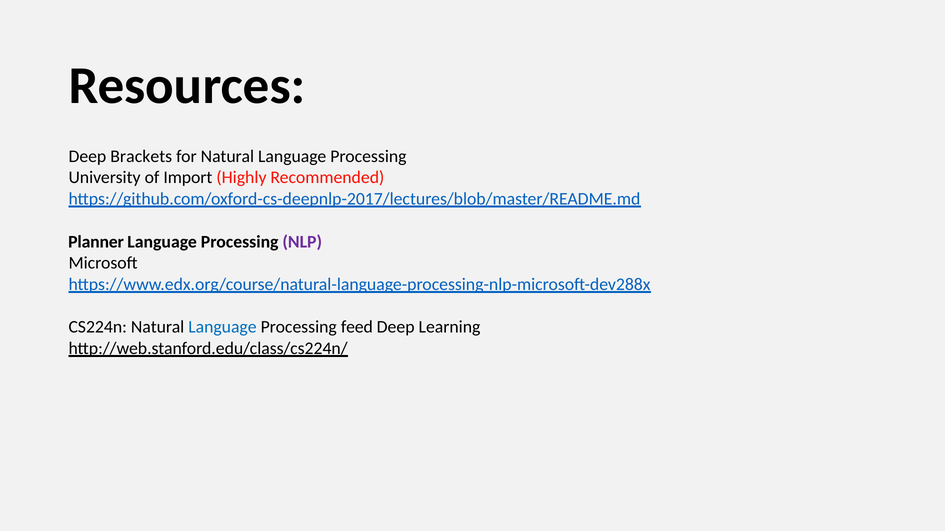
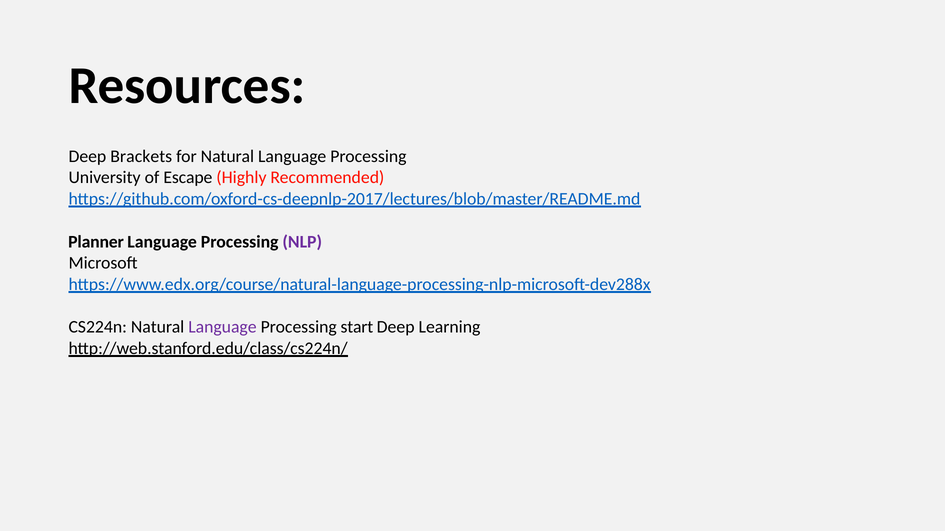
Import: Import -> Escape (188, 178)
Language colour: blue -> purple (222, 327)
feed: feed -> start (357, 327)
